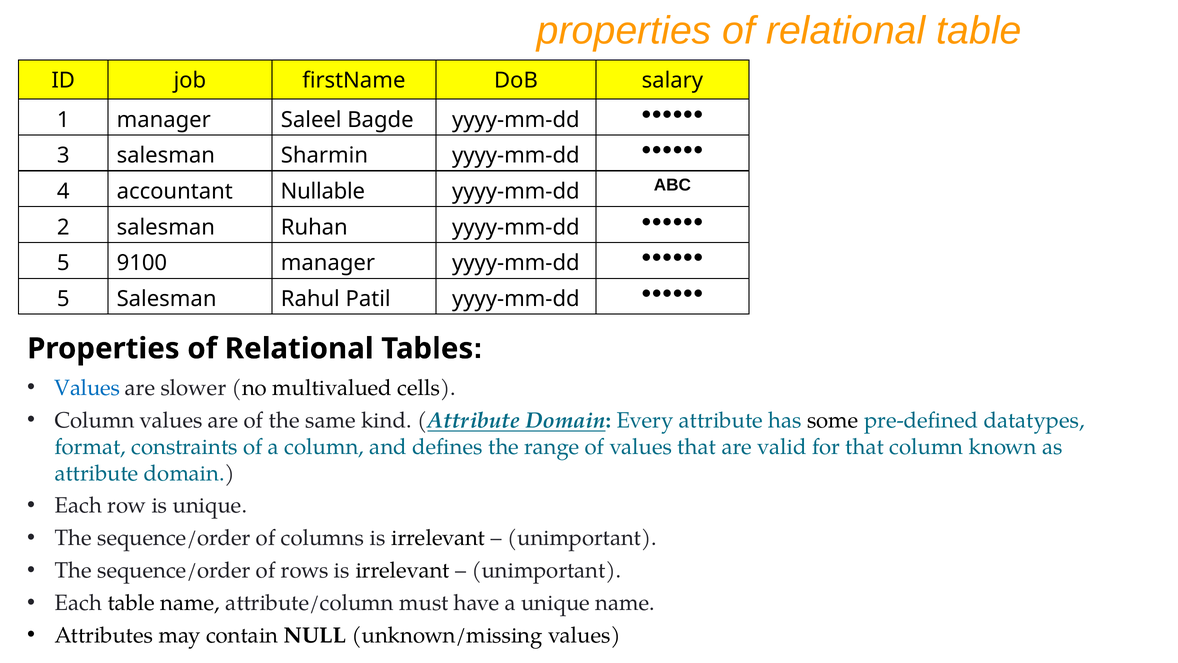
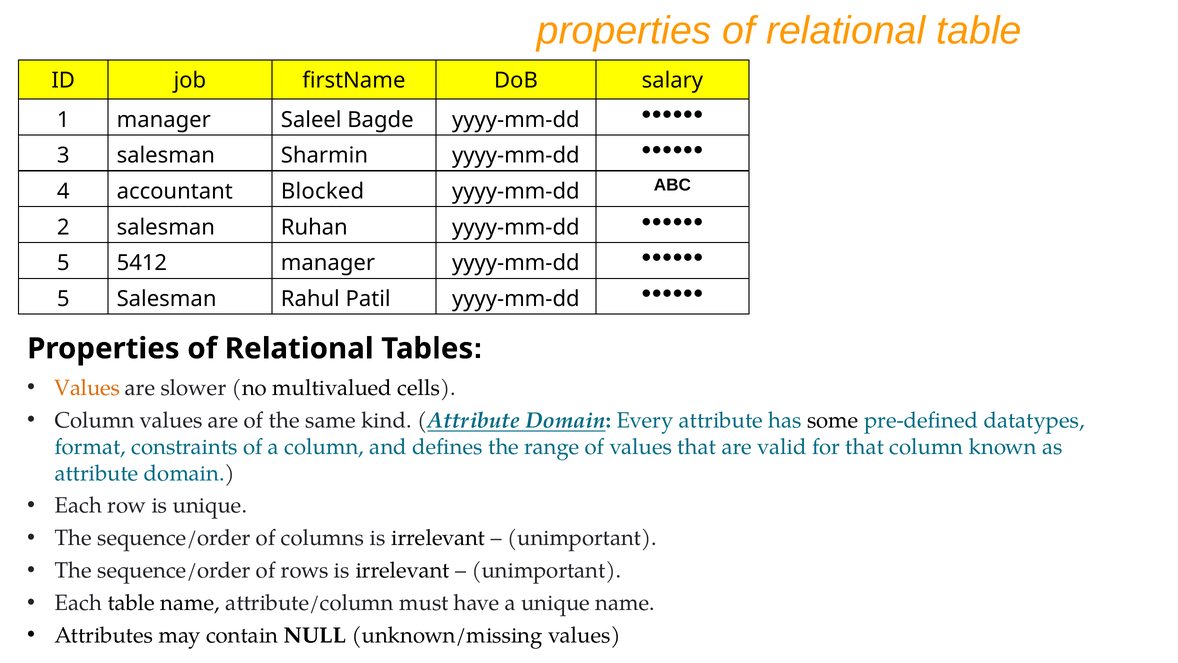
Nullable: Nullable -> Blocked (323, 191)
9100: 9100 -> 5412 (142, 263)
Values colour: blue -> orange (87, 388)
